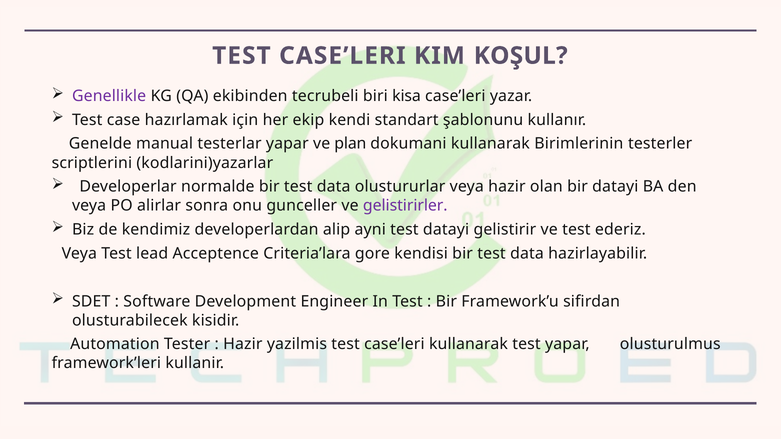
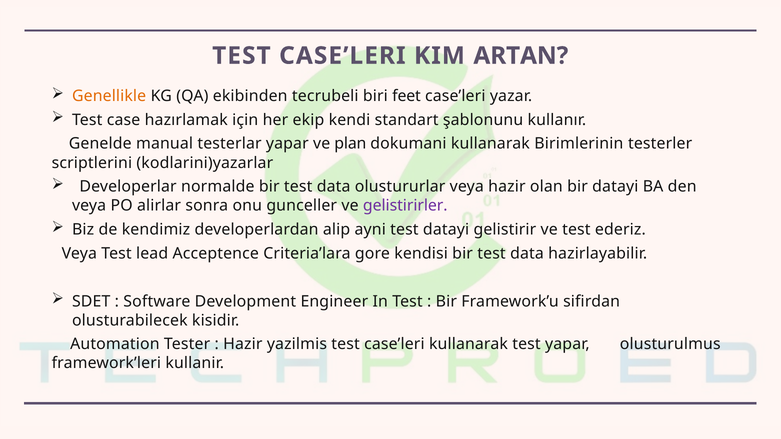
KOŞUL: KOŞUL -> ARTAN (521, 56)
Genellikle colour: purple -> orange (109, 96)
kisa: kisa -> feet (407, 96)
